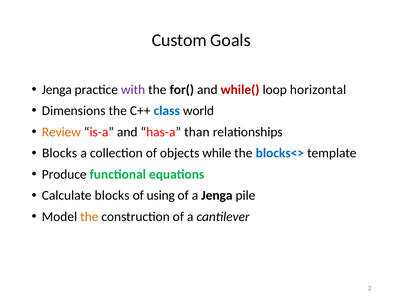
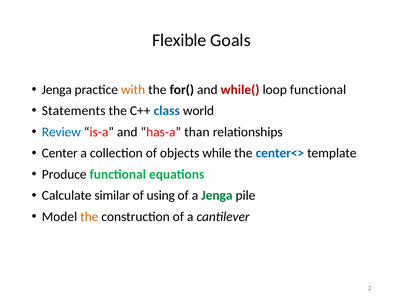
Custom: Custom -> Flexible (179, 40)
with colour: purple -> orange (133, 90)
loop horizontal: horizontal -> functional (318, 90)
Dimensions: Dimensions -> Statements (74, 111)
Review colour: orange -> blue (61, 132)
Blocks: Blocks -> Center (60, 153)
blocks<>: blocks<> -> center<> (280, 153)
Calculate blocks: blocks -> similar (112, 196)
Jenga colour: black -> green (217, 196)
